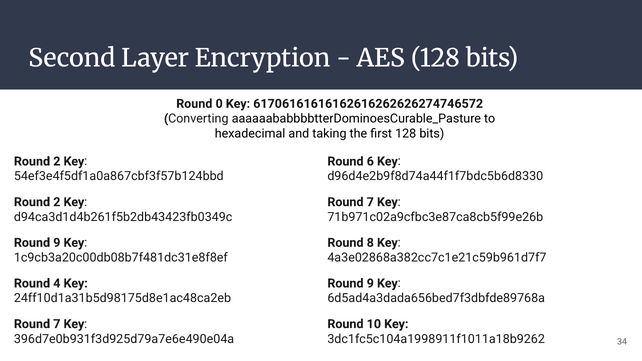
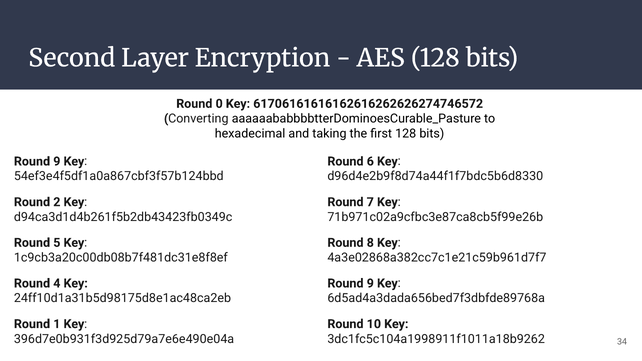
2: 2 -> 9 (57, 161)
9: 9 -> 5 (57, 243)
7: 7 -> 1 (57, 324)
